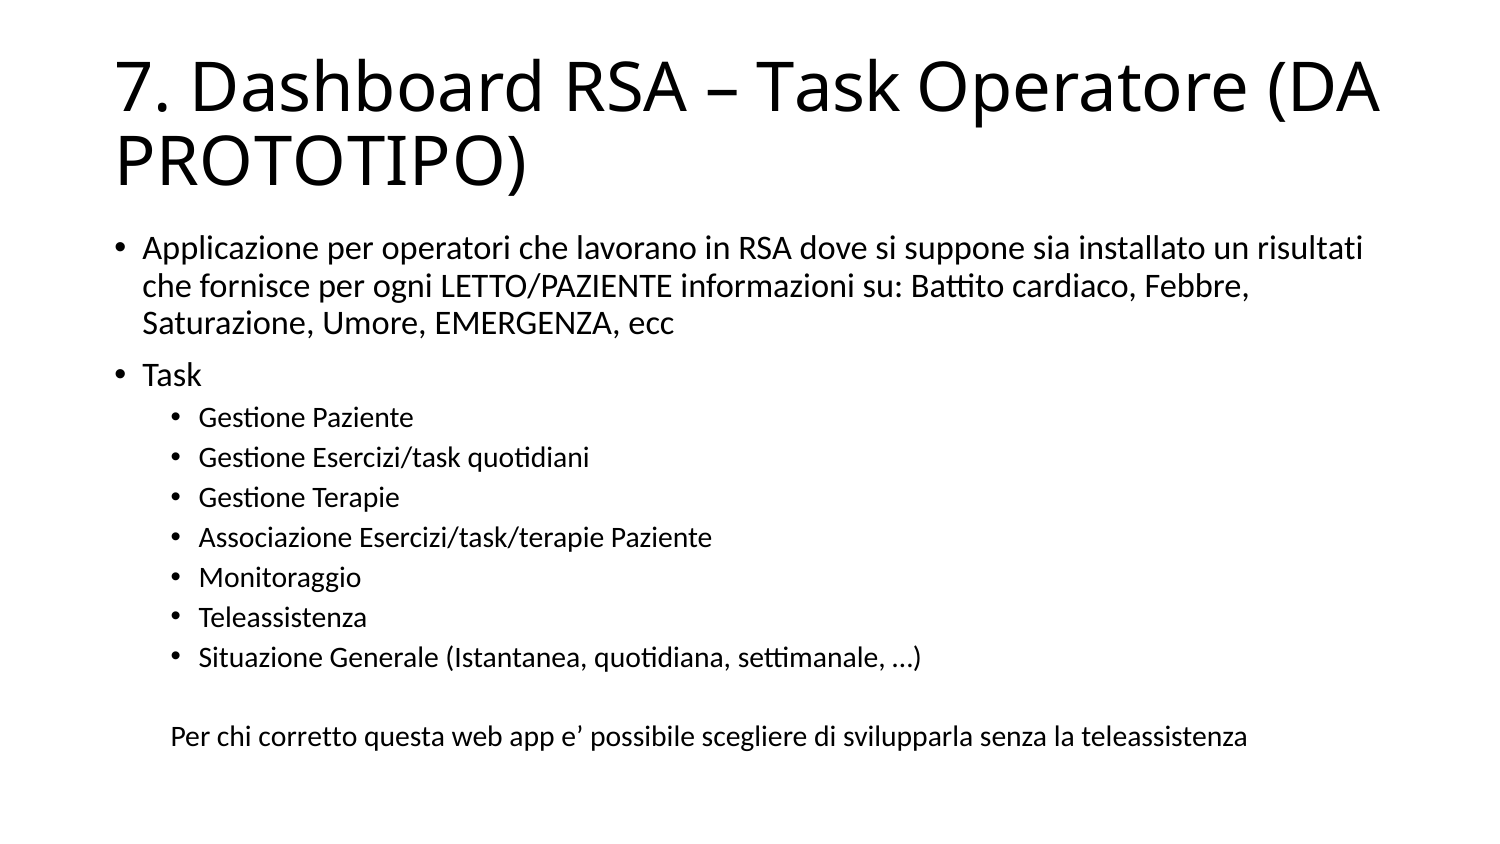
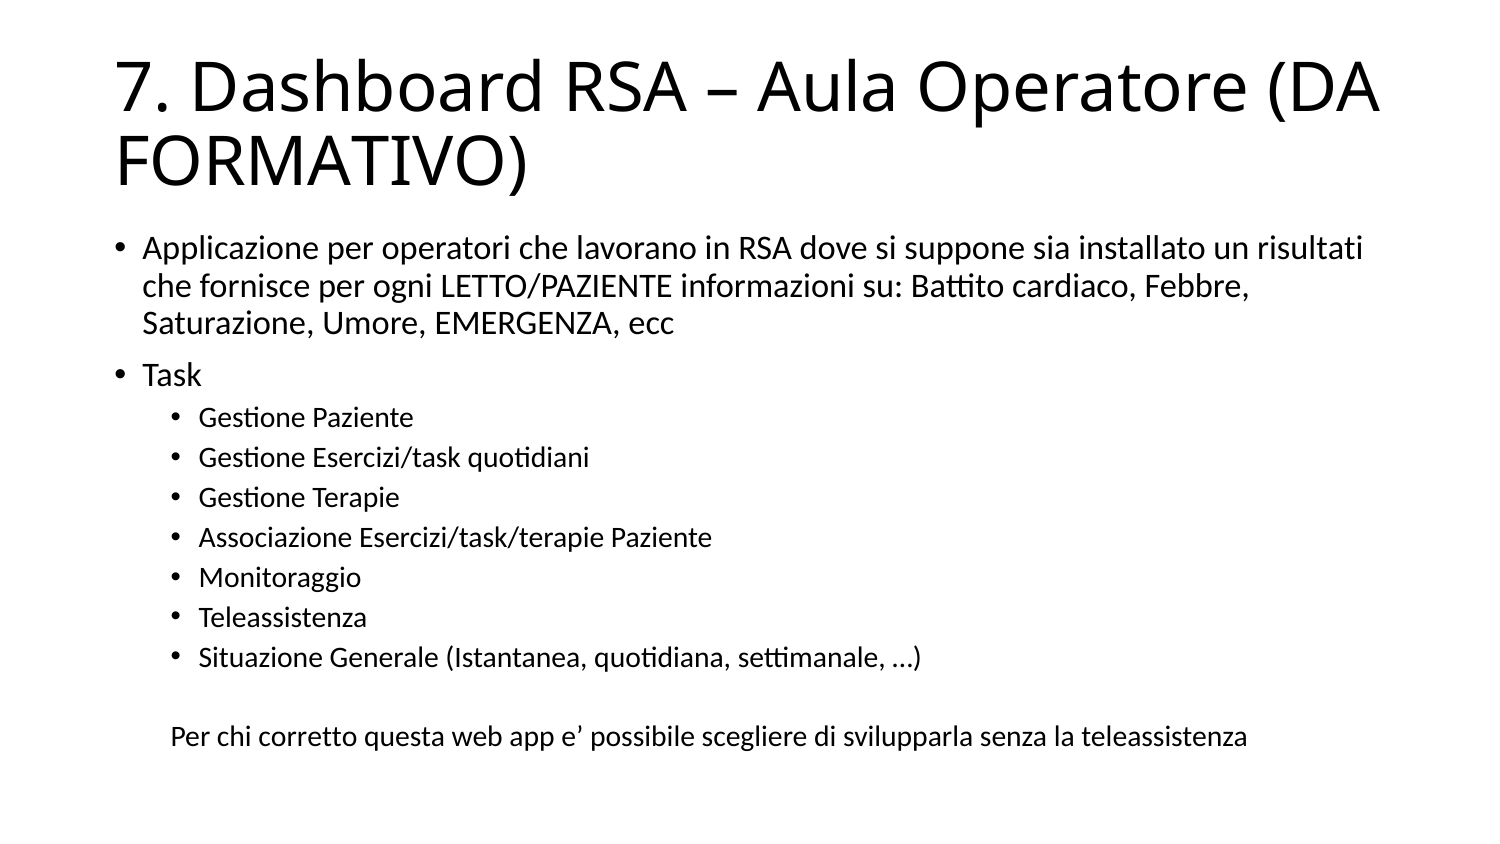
Task: Task -> Aula (829, 89)
PROTOTIPO: PROTOTIPO -> FORMATIVO (321, 163)
